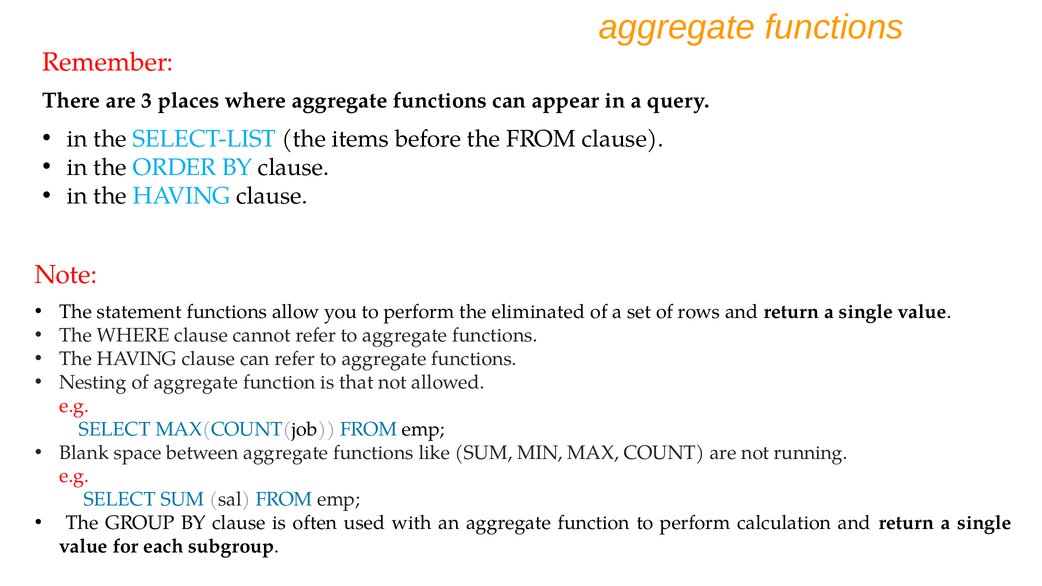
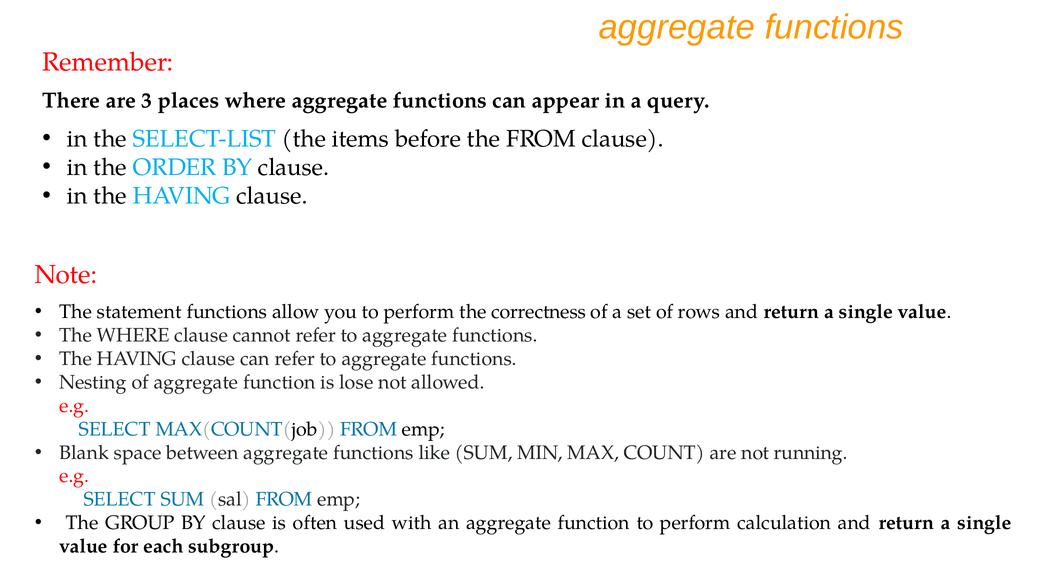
eliminated: eliminated -> correctness (539, 312)
that: that -> lose (356, 382)
